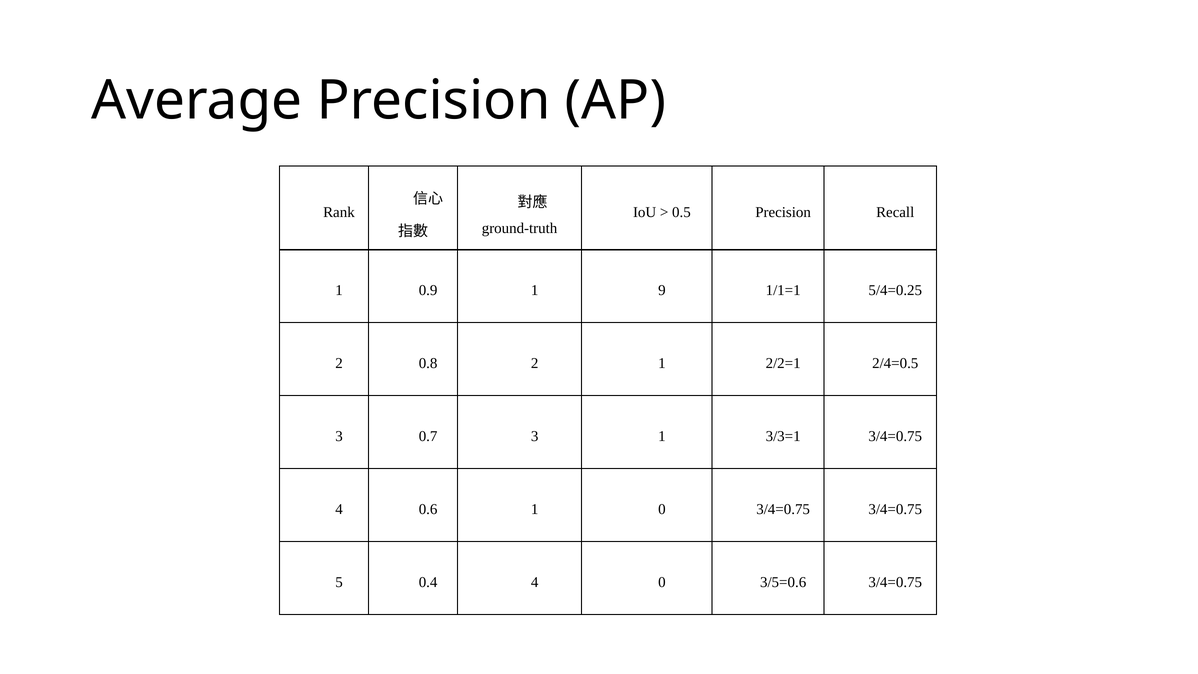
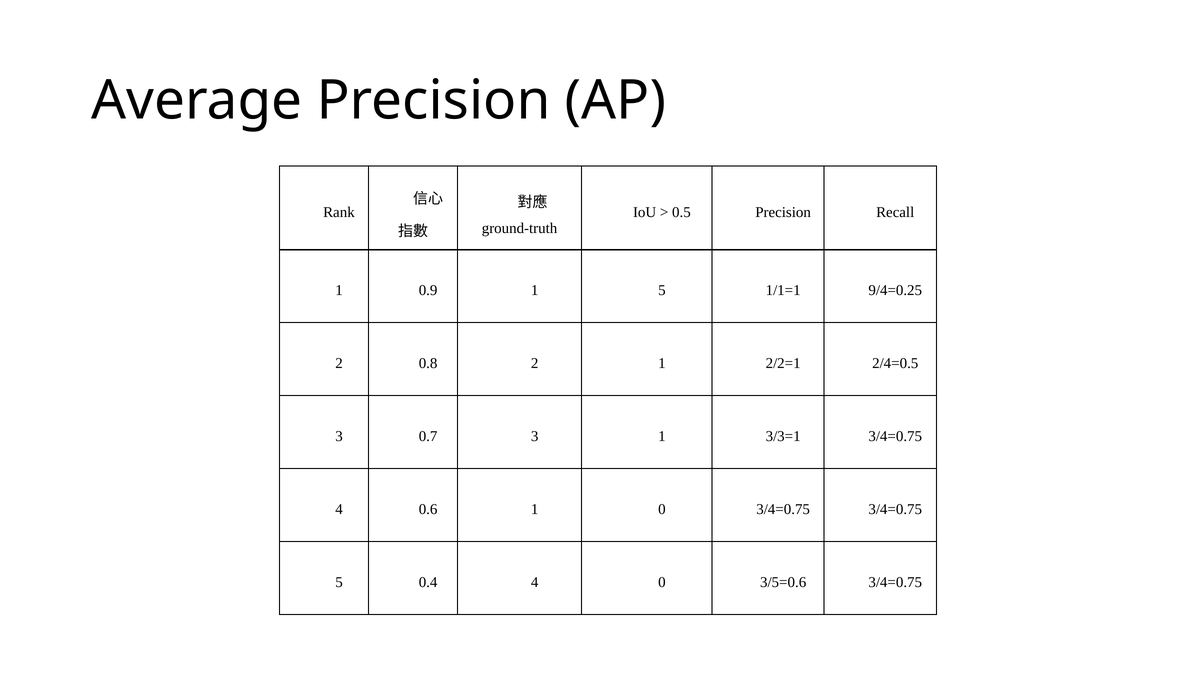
1 9: 9 -> 5 (662, 290)
5/4=0.25: 5/4=0.25 -> 9/4=0.25 (895, 290)
